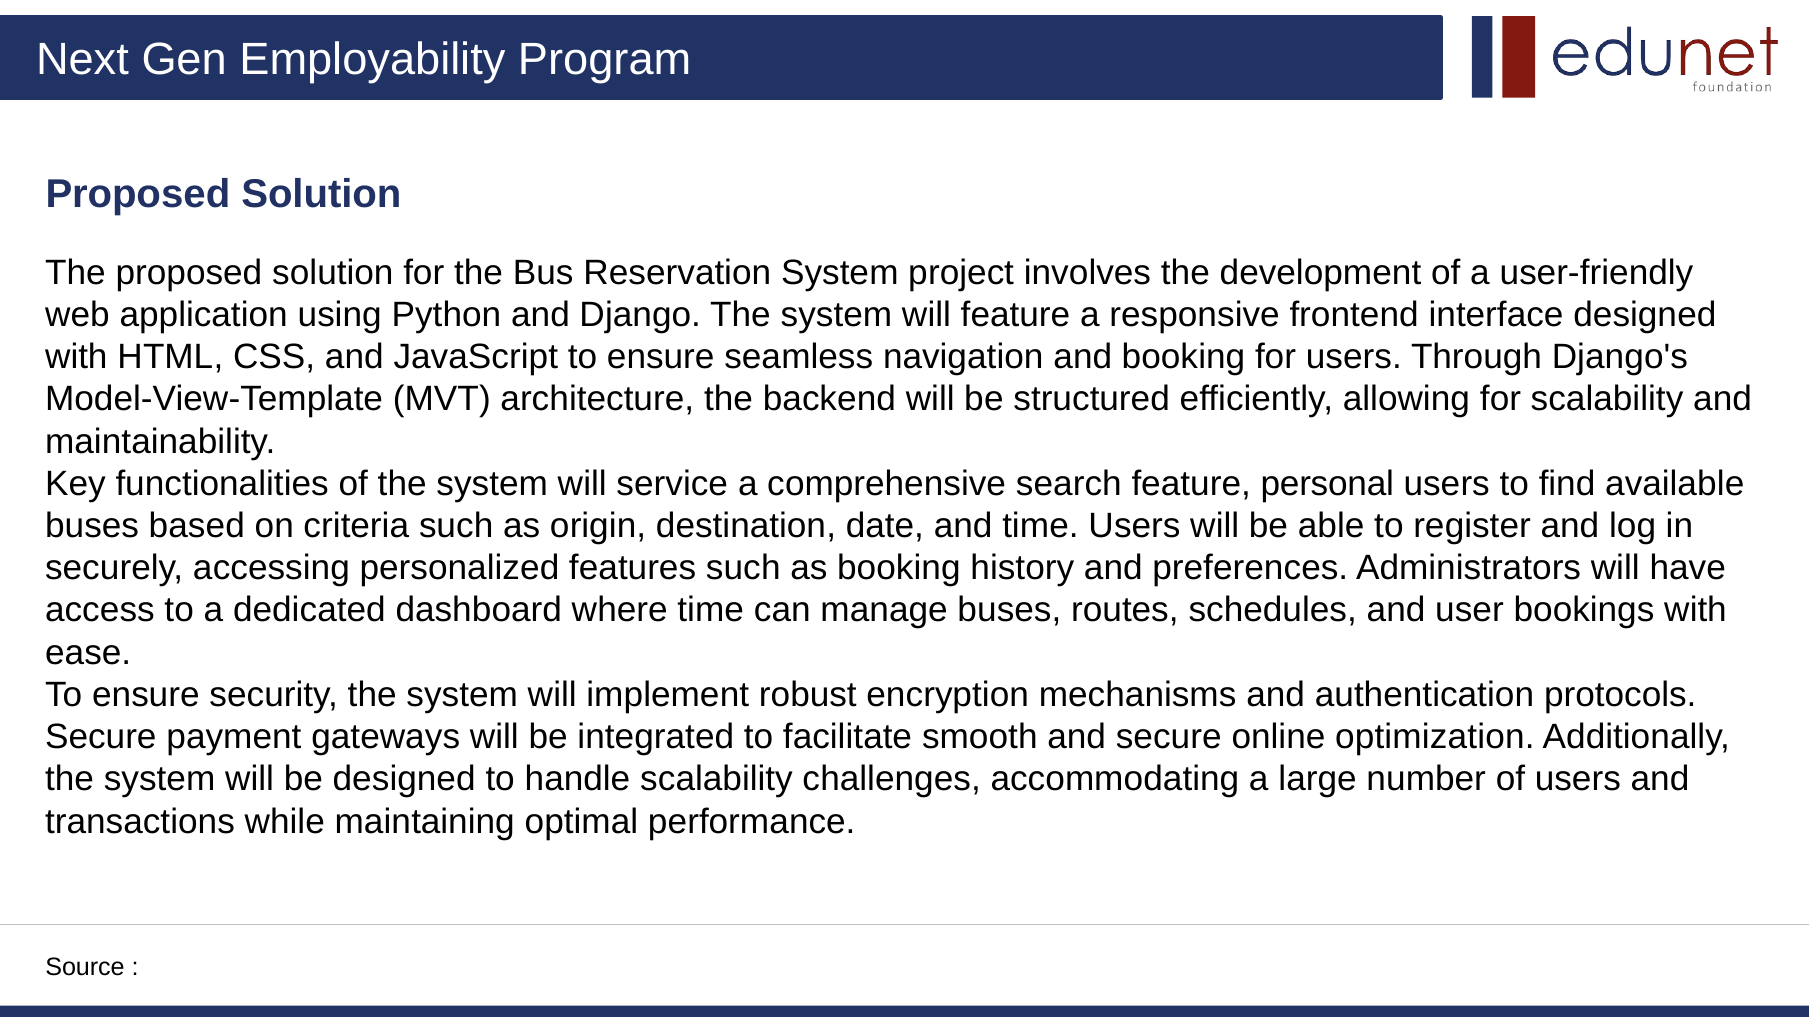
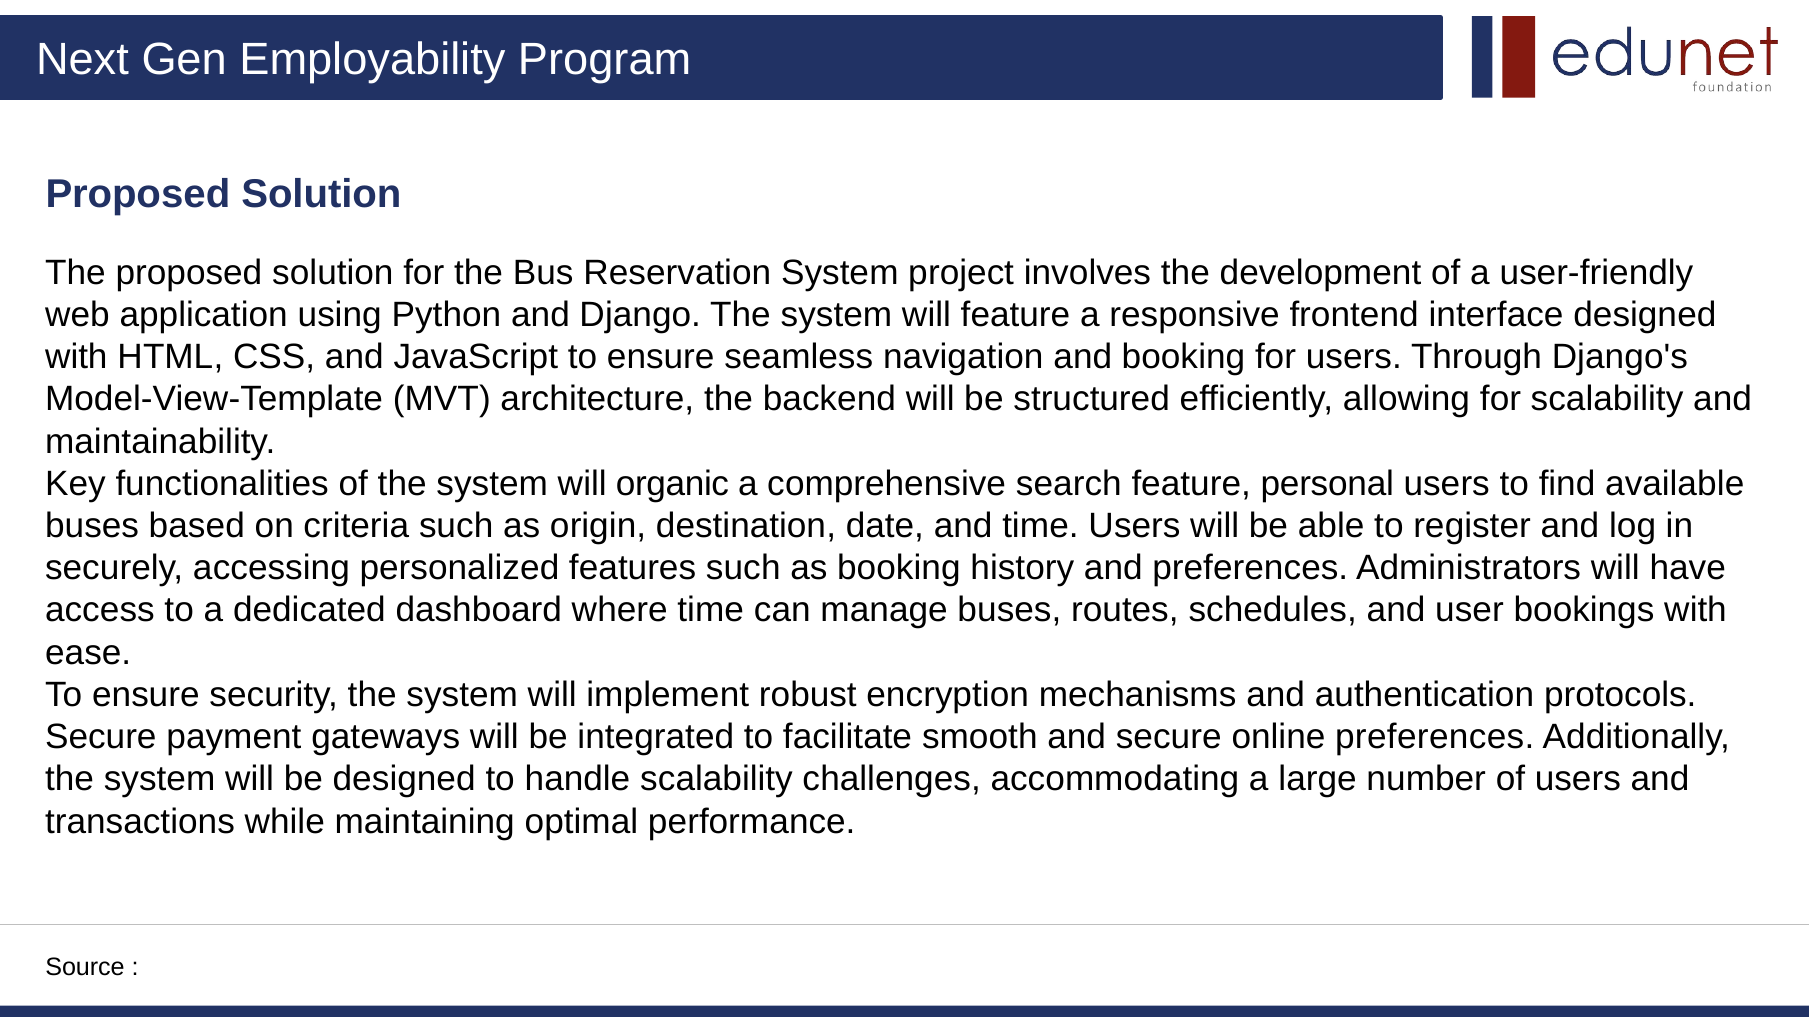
service: service -> organic (672, 484)
online optimization: optimization -> preferences (1435, 737)
